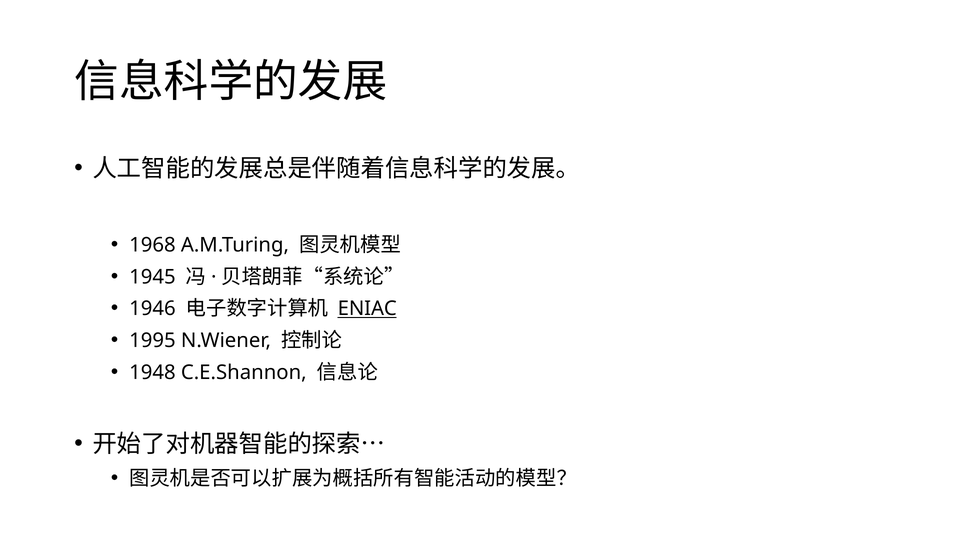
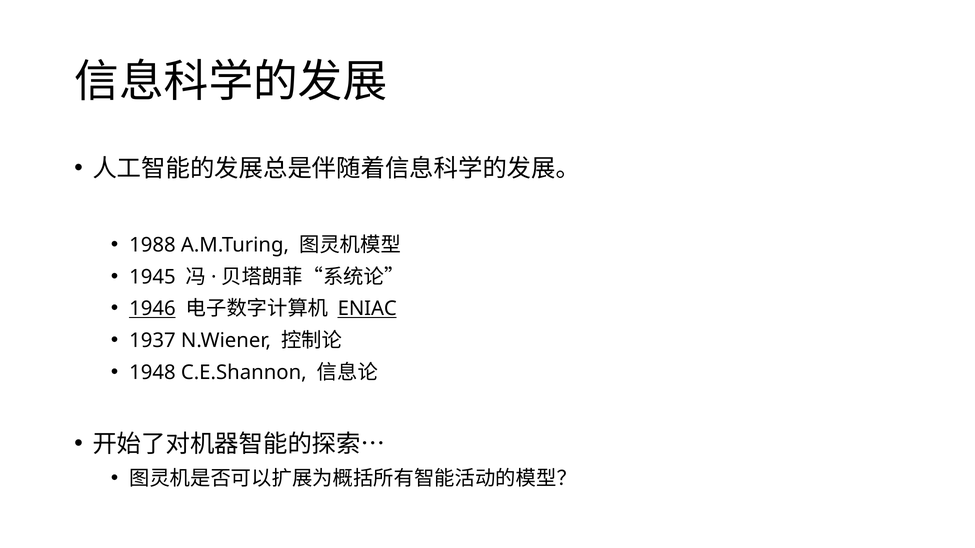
1968: 1968 -> 1988 (152, 245)
1946 underline: none -> present (152, 309)
1995: 1995 -> 1937 (152, 341)
